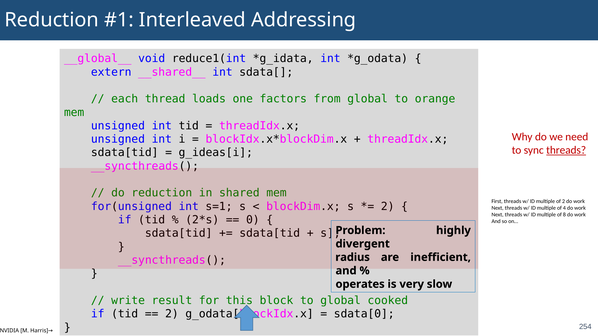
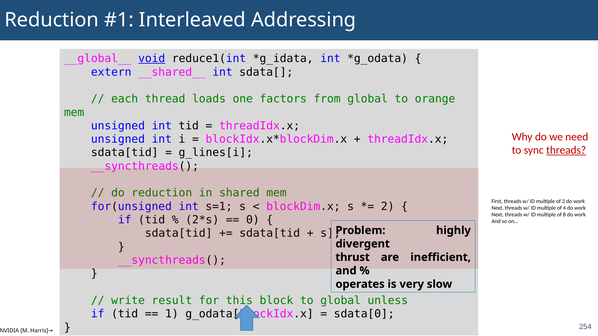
void underline: none -> present (152, 59)
g_ideas[i: g_ideas[i -> g_lines[i (216, 153)
radius: radius -> thrust (353, 258)
cooked: cooked -> unless (388, 301)
2: 2 -> 1 (172, 314)
